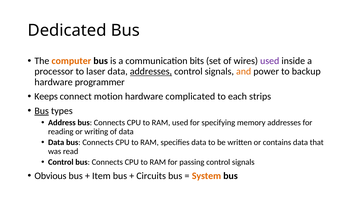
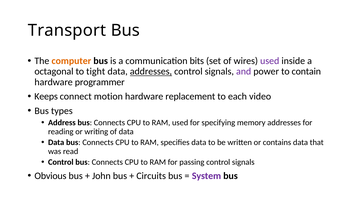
Dedicated: Dedicated -> Transport (67, 30)
processor: processor -> octagonal (54, 72)
laser: laser -> tight (96, 72)
and colour: orange -> purple (244, 72)
backup: backup -> contain (306, 72)
complicated: complicated -> replacement (190, 97)
strips: strips -> video (260, 97)
Bus underline: present -> none (42, 111)
Item: Item -> John (101, 176)
System colour: orange -> purple (206, 176)
